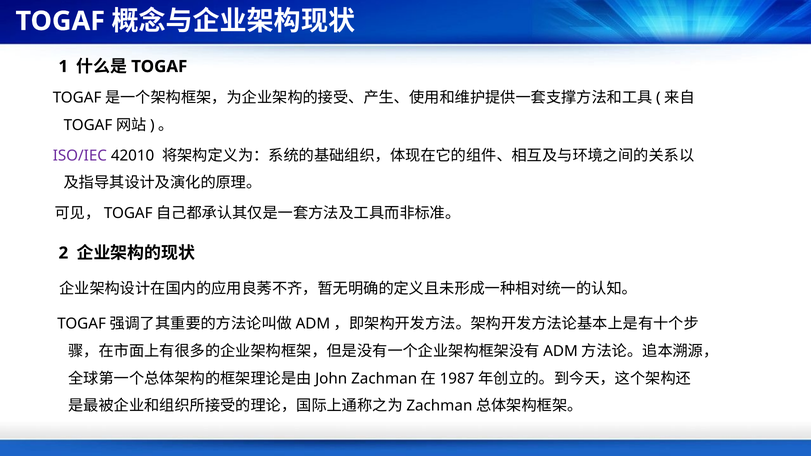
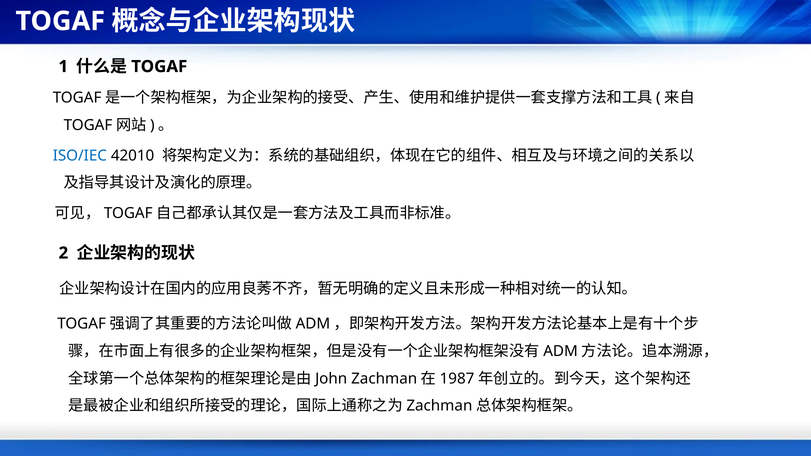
ISO/IEC colour: purple -> blue (80, 156)
